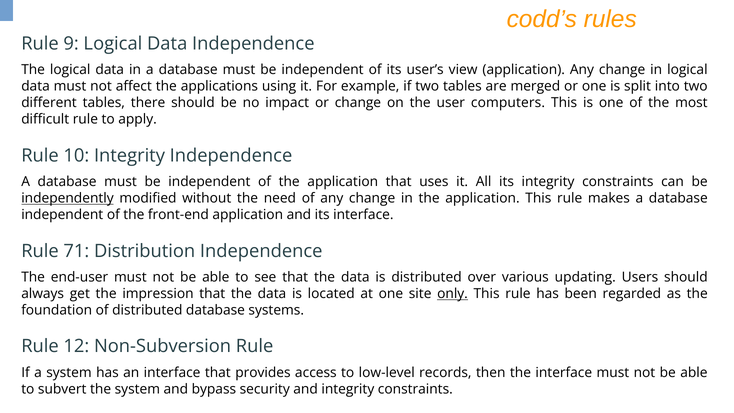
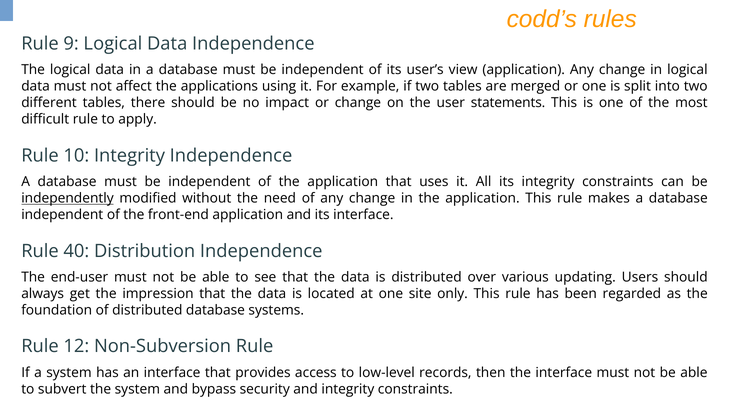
computers: computers -> statements (508, 103)
71: 71 -> 40 (76, 251)
only underline: present -> none (452, 294)
